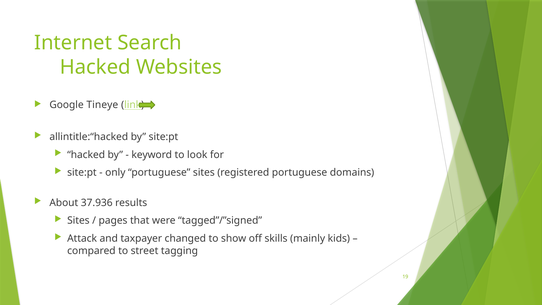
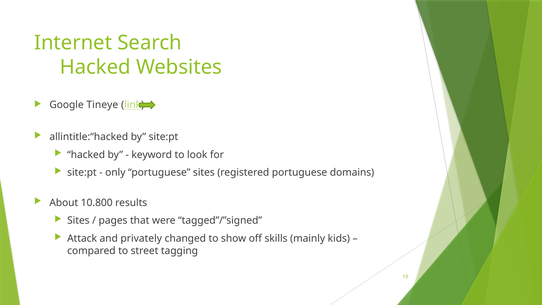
37.936: 37.936 -> 10.800 (97, 203)
taxpayer: taxpayer -> privately (141, 238)
